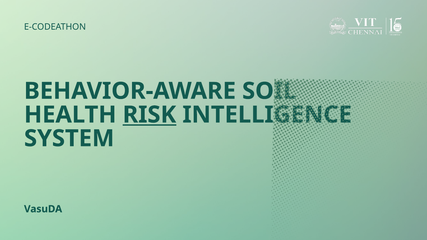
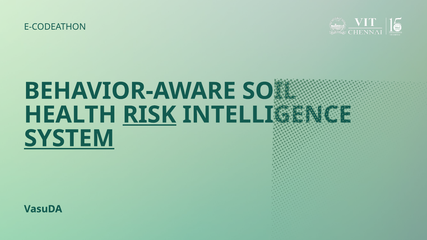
SYSTEM underline: none -> present (69, 139)
